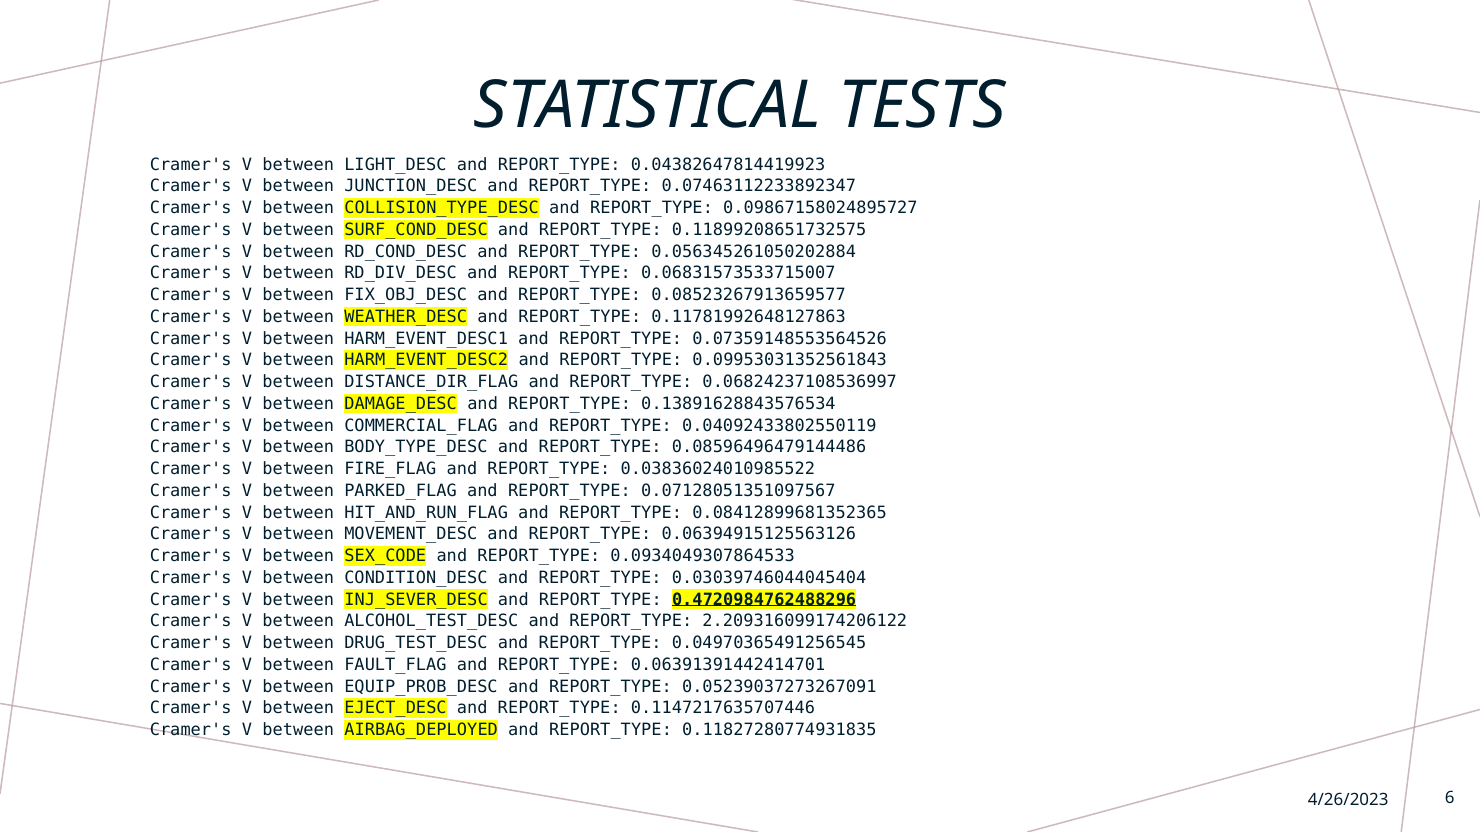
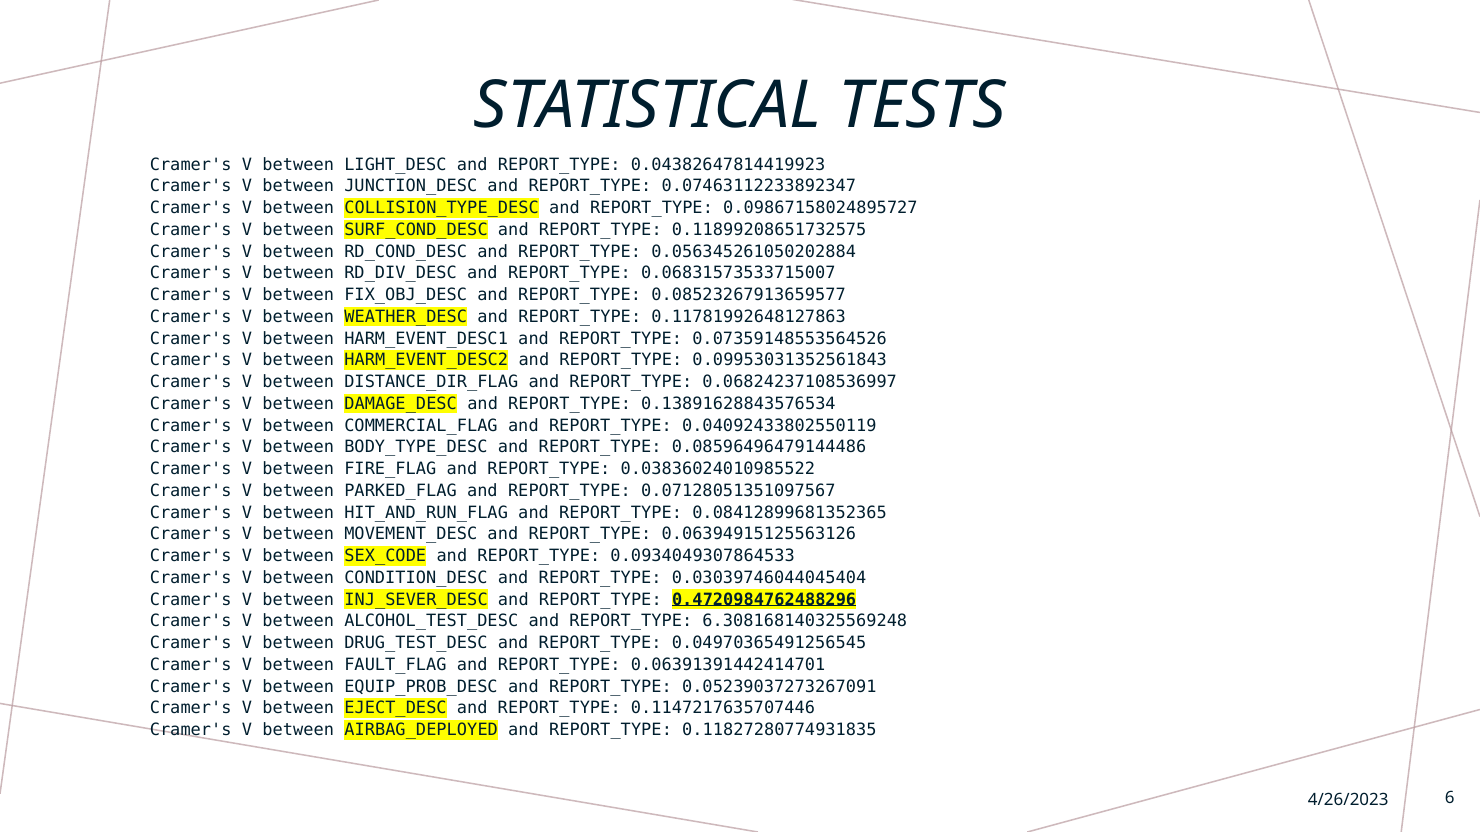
2.209316099174206122: 2.209316099174206122 -> 6.308168140325569248 (805, 622)
